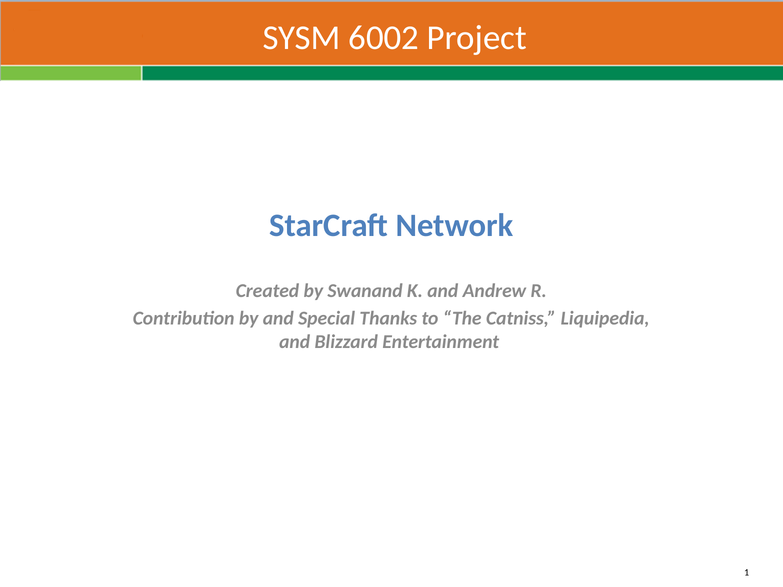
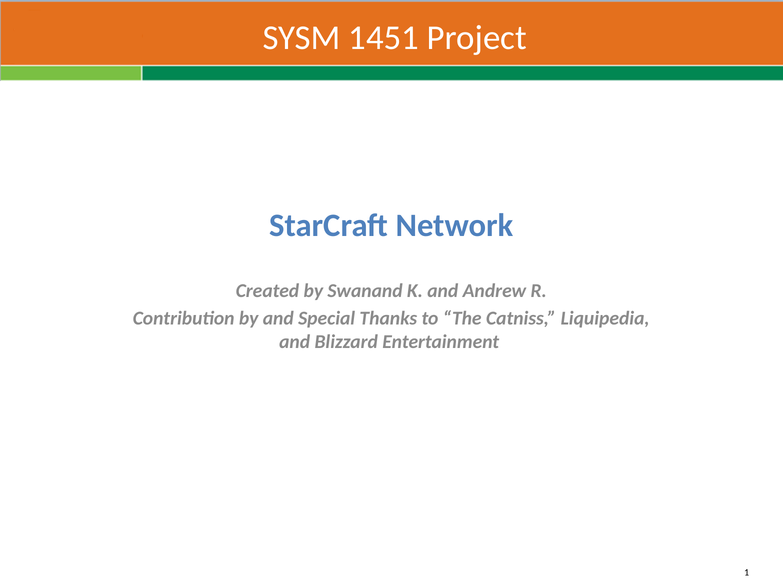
6002: 6002 -> 1451 (384, 38)
